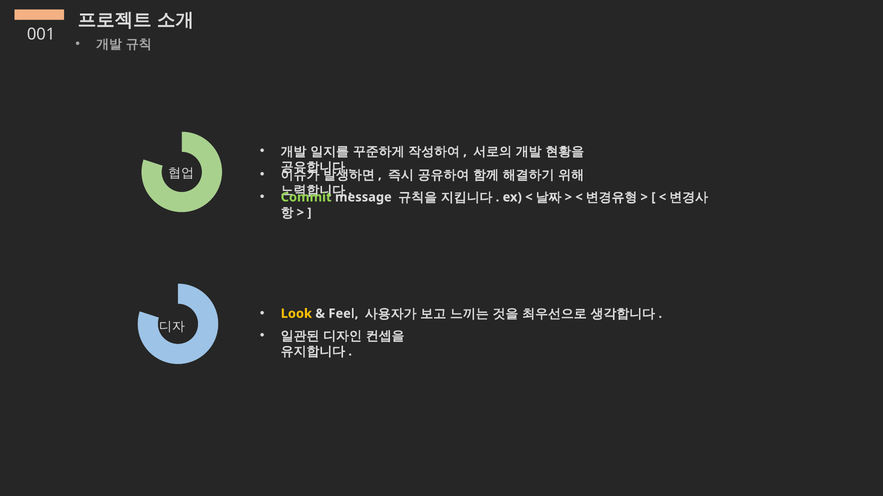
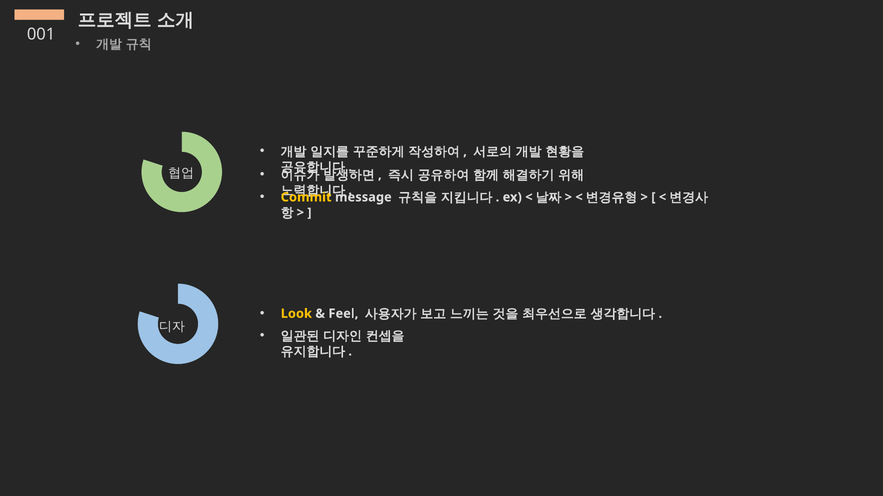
Commit colour: light green -> yellow (306, 197)
